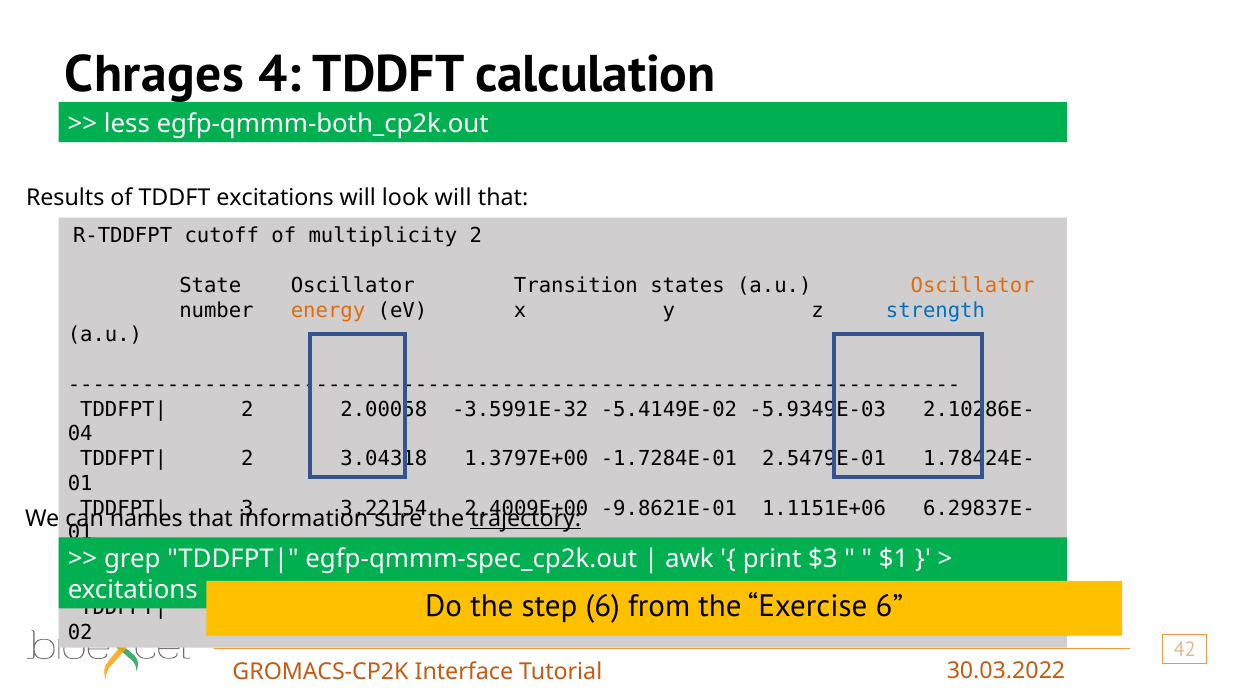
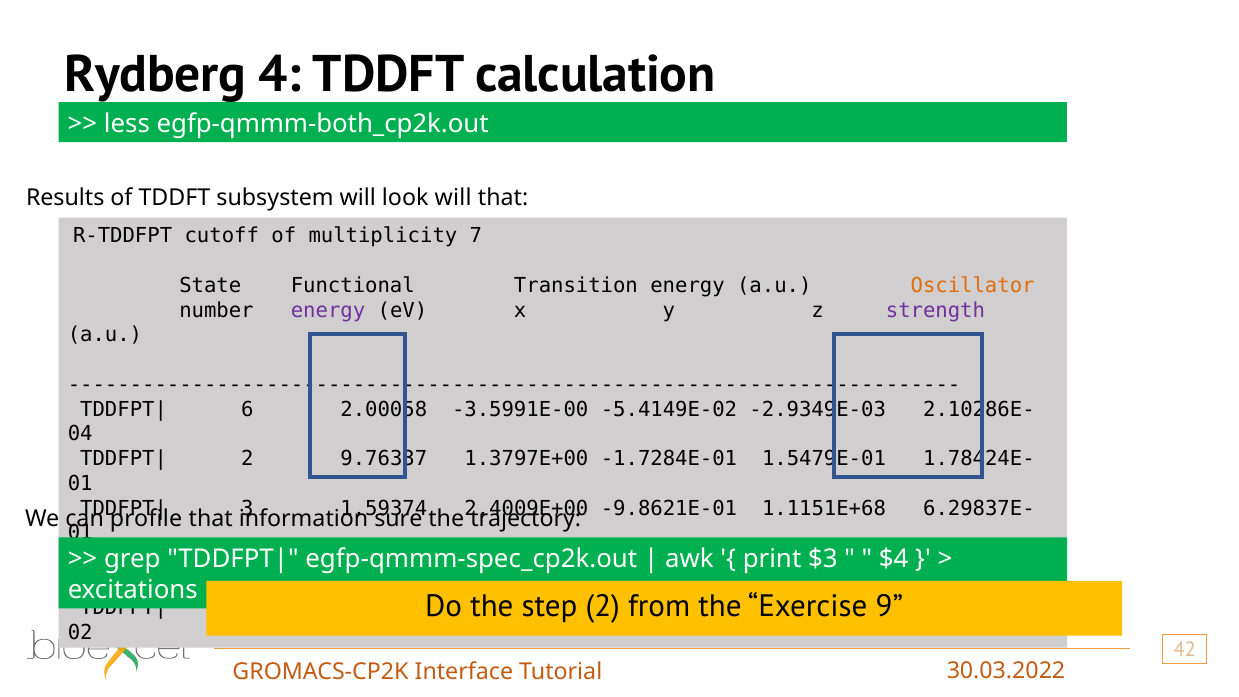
Chrages: Chrages -> Rydberg (155, 75)
TDDFT excitations: excitations -> subsystem (275, 198)
multiplicity 2: 2 -> 7 (476, 236)
State Oscillator: Oscillator -> Functional (353, 285)
Transition states: states -> energy (688, 285)
energy colour: orange -> purple (328, 310)
strength colour: blue -> purple (935, 310)
2: 2 -> 6 (247, 409)
-3.5991E-32: -3.5991E-32 -> -3.5991E-00 (520, 409)
-5.9349E-03: -5.9349E-03 -> -2.9349E-03 (818, 409)
3.04318: 3.04318 -> 9.76337 (384, 459)
2.5479E-01: 2.5479E-01 -> 1.5479E-01 (824, 459)
3.22154: 3.22154 -> 1.59374 (384, 508)
1.1151E+06: 1.1151E+06 -> 1.1151E+68 (824, 508)
names: names -> profile (146, 519)
trajectory underline: present -> none (526, 519)
$1: $1 -> $4 (894, 559)
6: 6 -> 2 (603, 606)
6: 6 -> 9 (889, 606)
